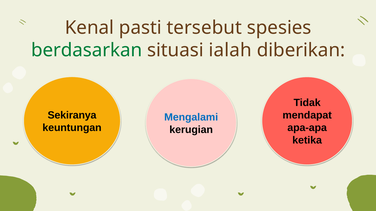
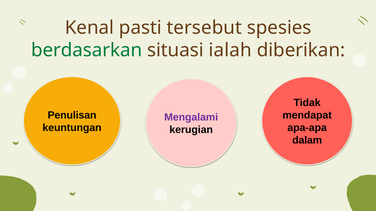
Sekiranya: Sekiranya -> Penulisan (72, 115)
Mengalami colour: blue -> purple (191, 117)
ketika: ketika -> dalam (307, 141)
